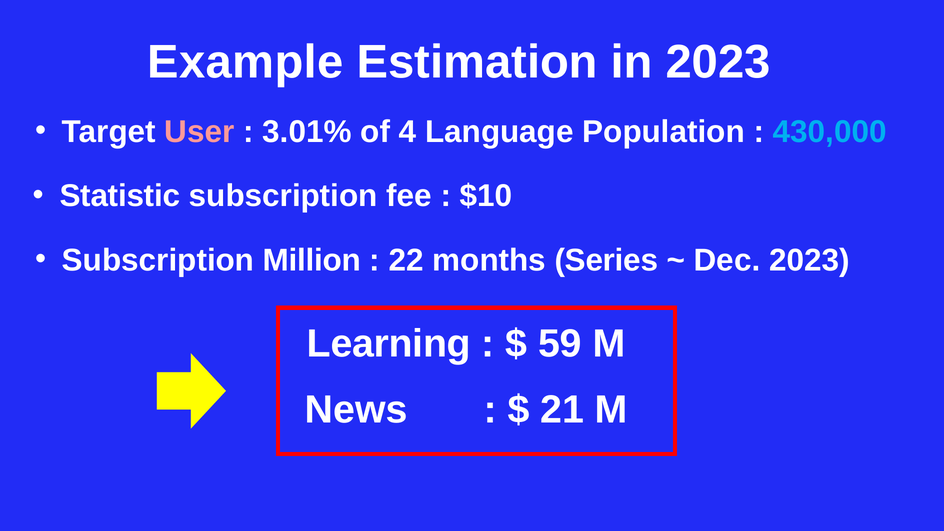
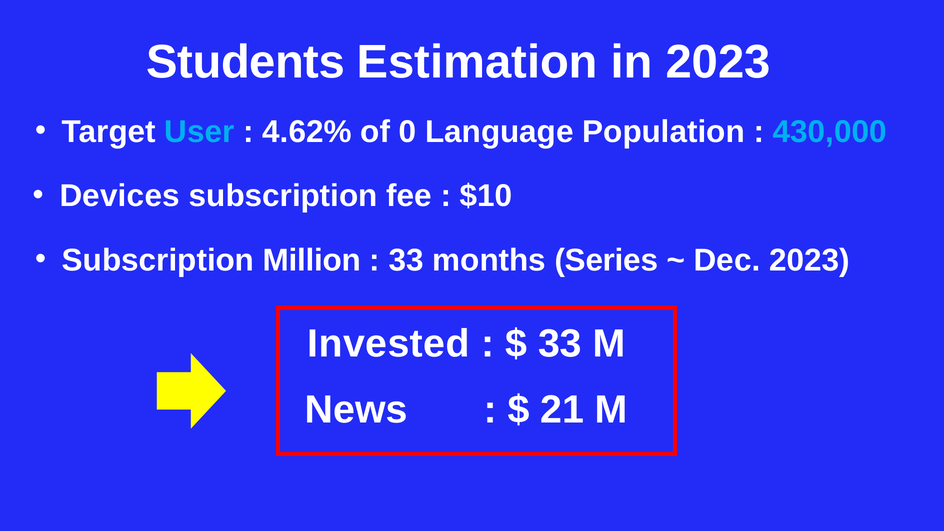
Example: Example -> Students (246, 62)
User colour: pink -> light blue (199, 132)
3.01%: 3.01% -> 4.62% (307, 132)
4: 4 -> 0 (408, 132)
Statistic: Statistic -> Devices (120, 196)
22: 22 -> 33 (406, 260)
Learning: Learning -> Invested (388, 344)
59: 59 -> 33 (560, 344)
